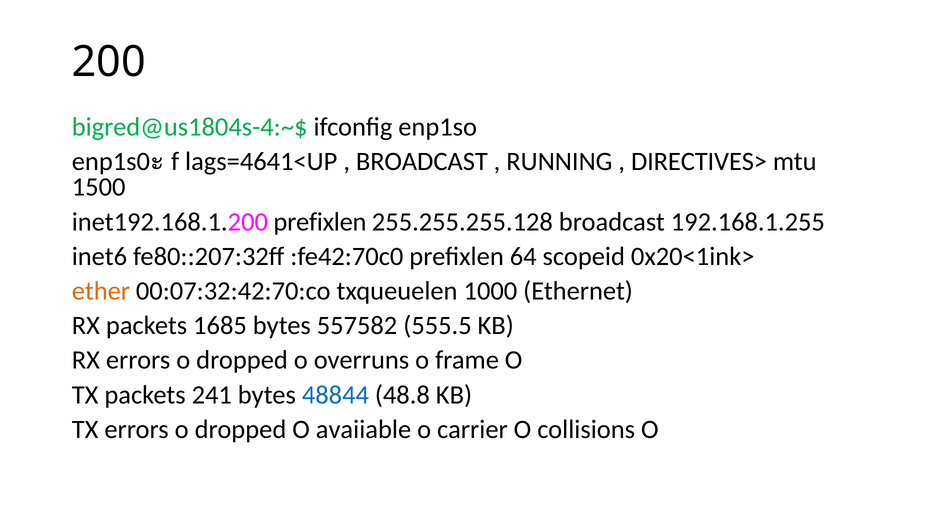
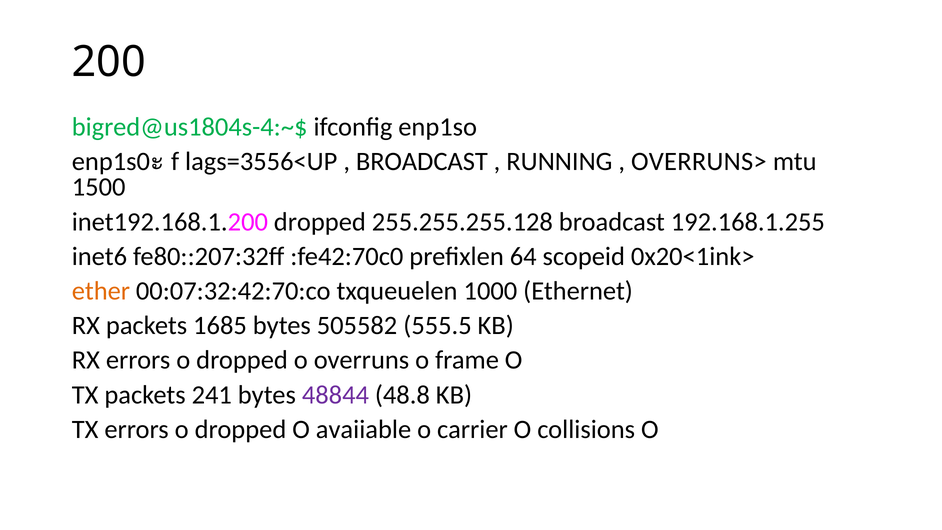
lags=4641<UP: lags=4641<UP -> lags=3556<UP (261, 161)
DIRECTIVES>: DIRECTIVES> -> OVERRUNS> (699, 161)
inet192.168.1.200 prefixlen: prefixlen -> dropped (320, 222)
557582: 557582 -> 505582 (357, 326)
48844 colour: blue -> purple (335, 395)
